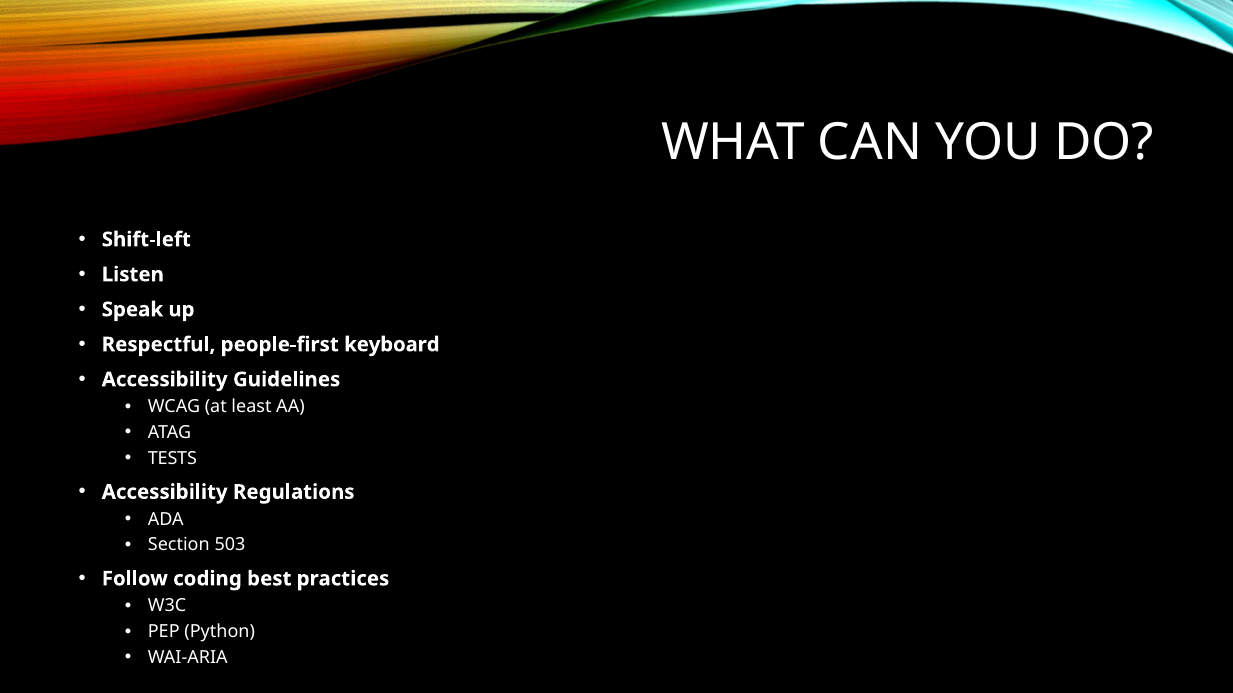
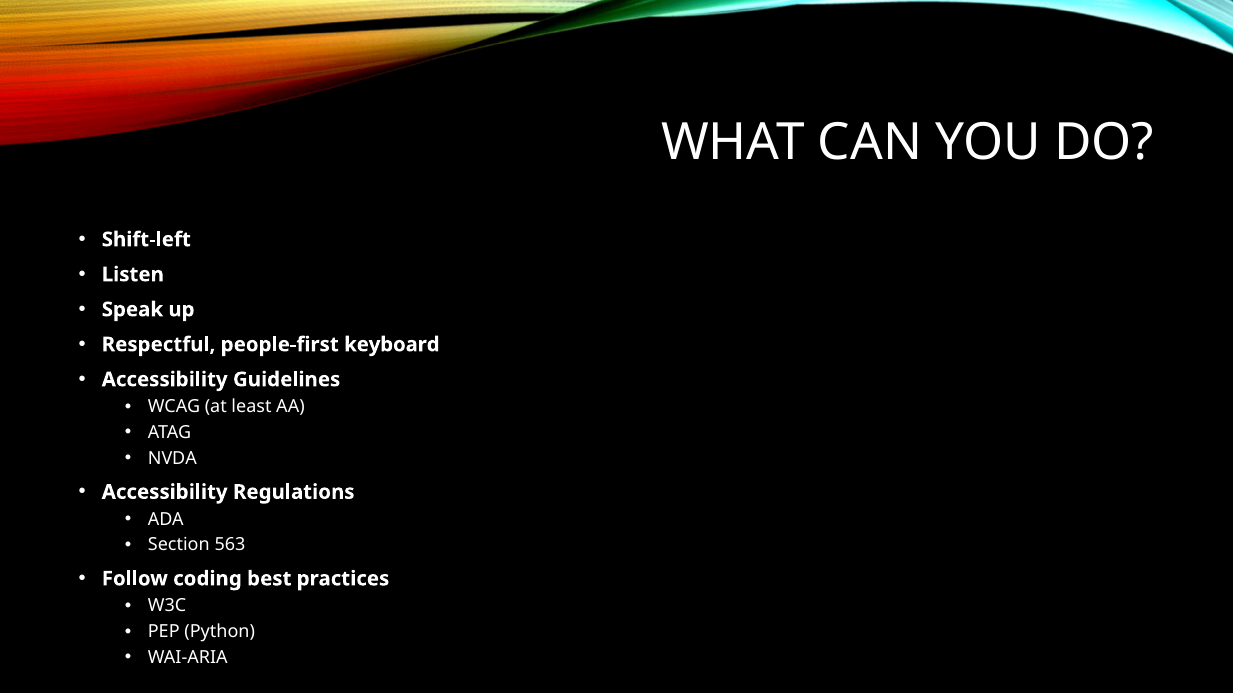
TESTS: TESTS -> NVDA (172, 459)
503: 503 -> 563 (230, 545)
